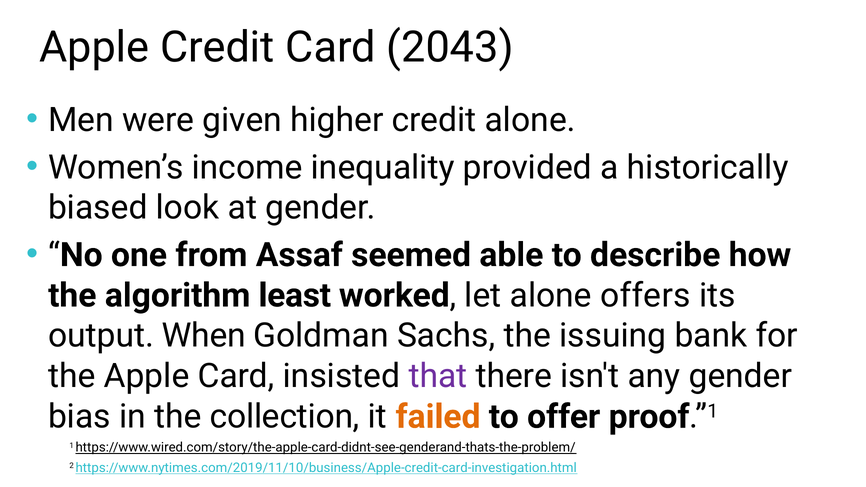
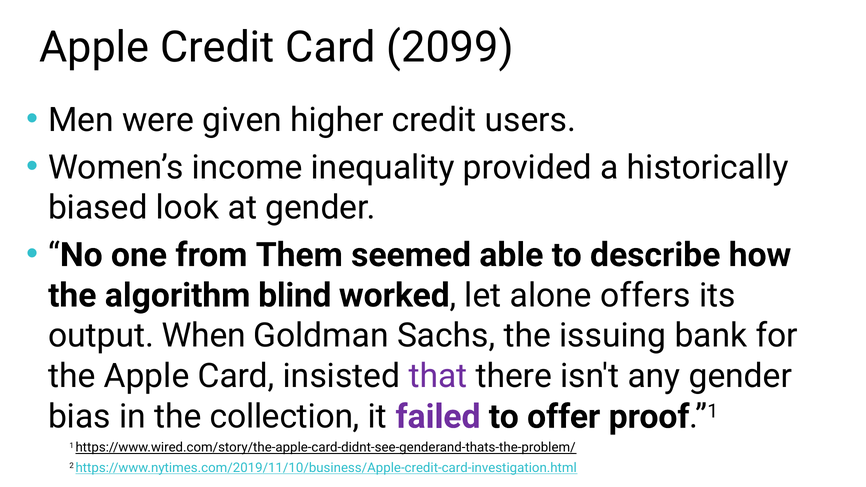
2043: 2043 -> 2099 (450, 47)
credit alone: alone -> users (530, 120)
Assaf: Assaf -> Them (299, 255)
least: least -> blind (295, 295)
failed colour: orange -> purple (438, 417)
